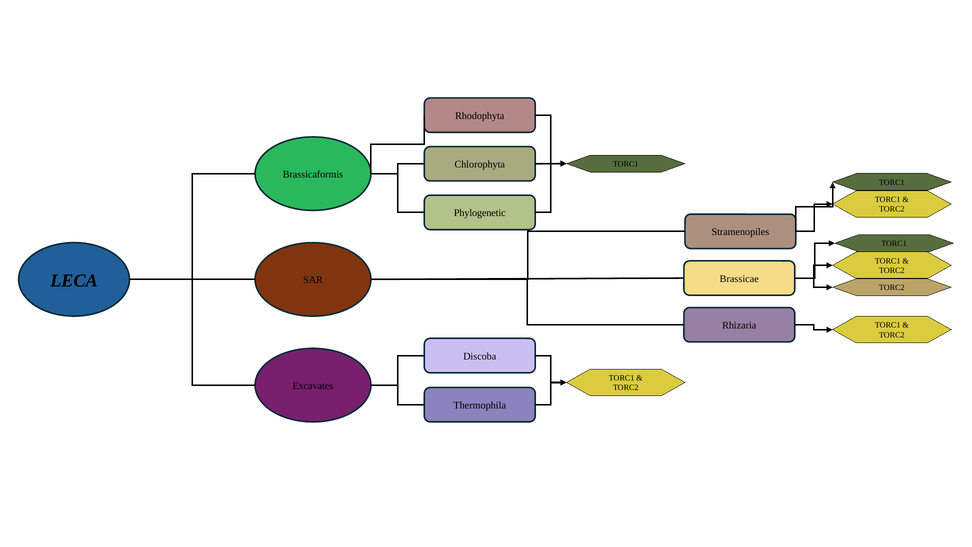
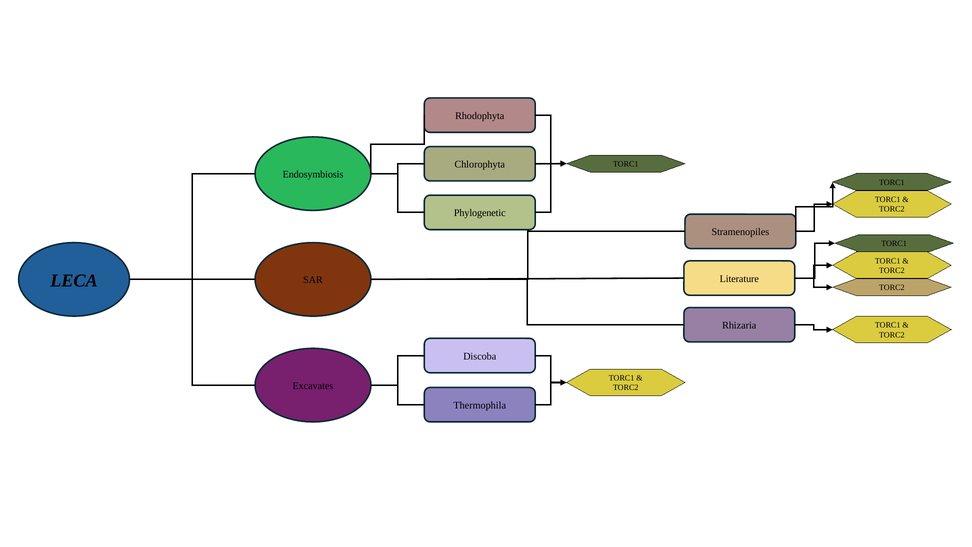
Brassicaformis: Brassicaformis -> Endosymbiosis (313, 174)
Brassicae: Brassicae -> Literature (739, 279)
